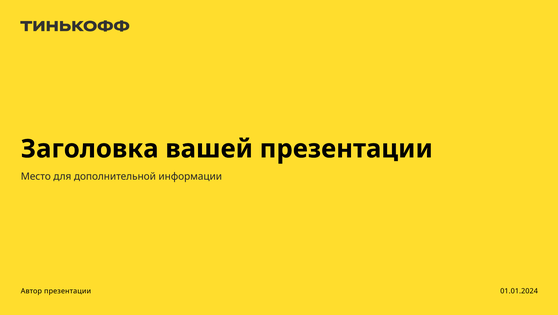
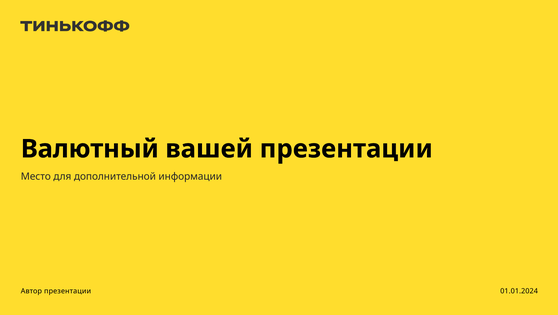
Заголовка: Заголовка -> Валютный (90, 149)
